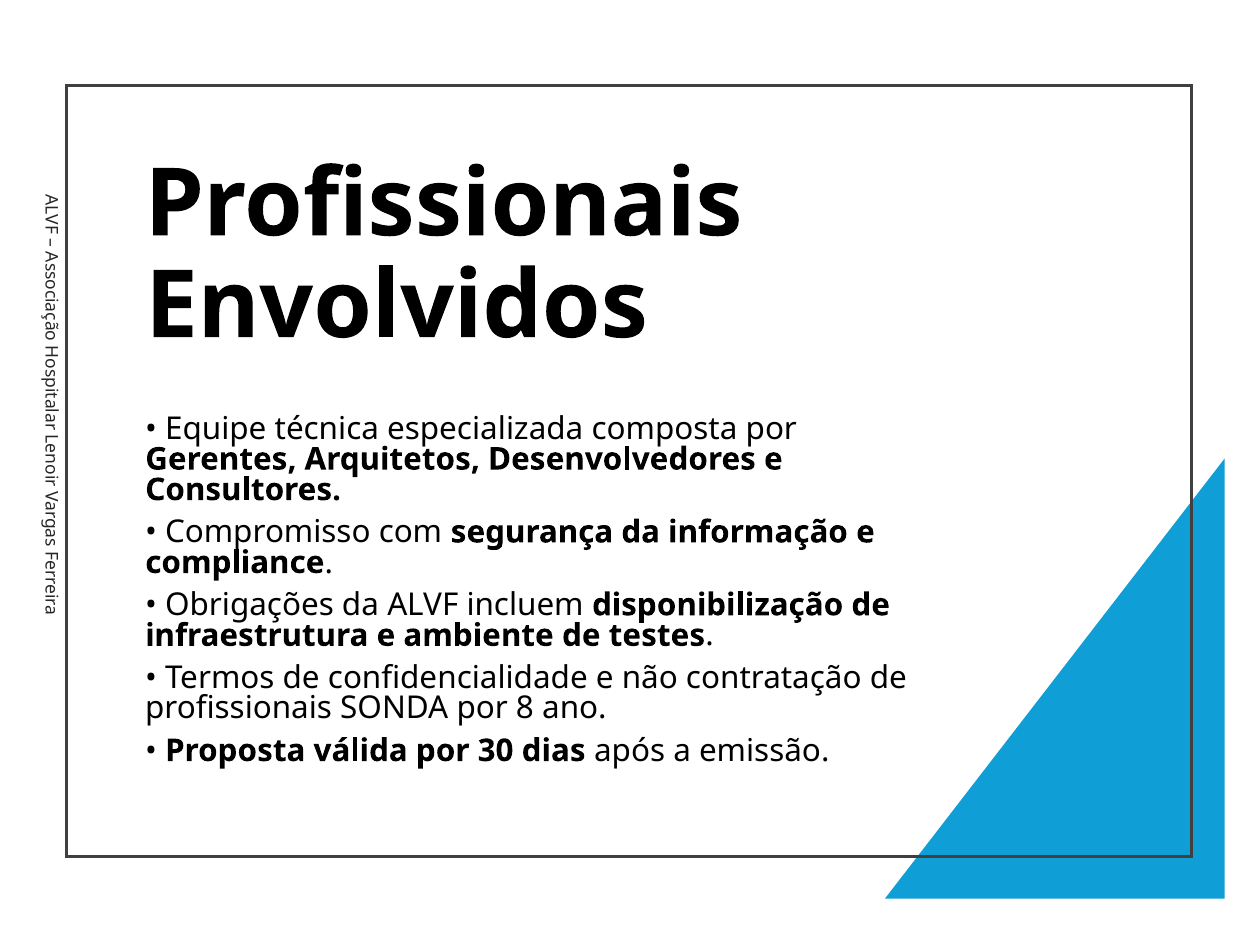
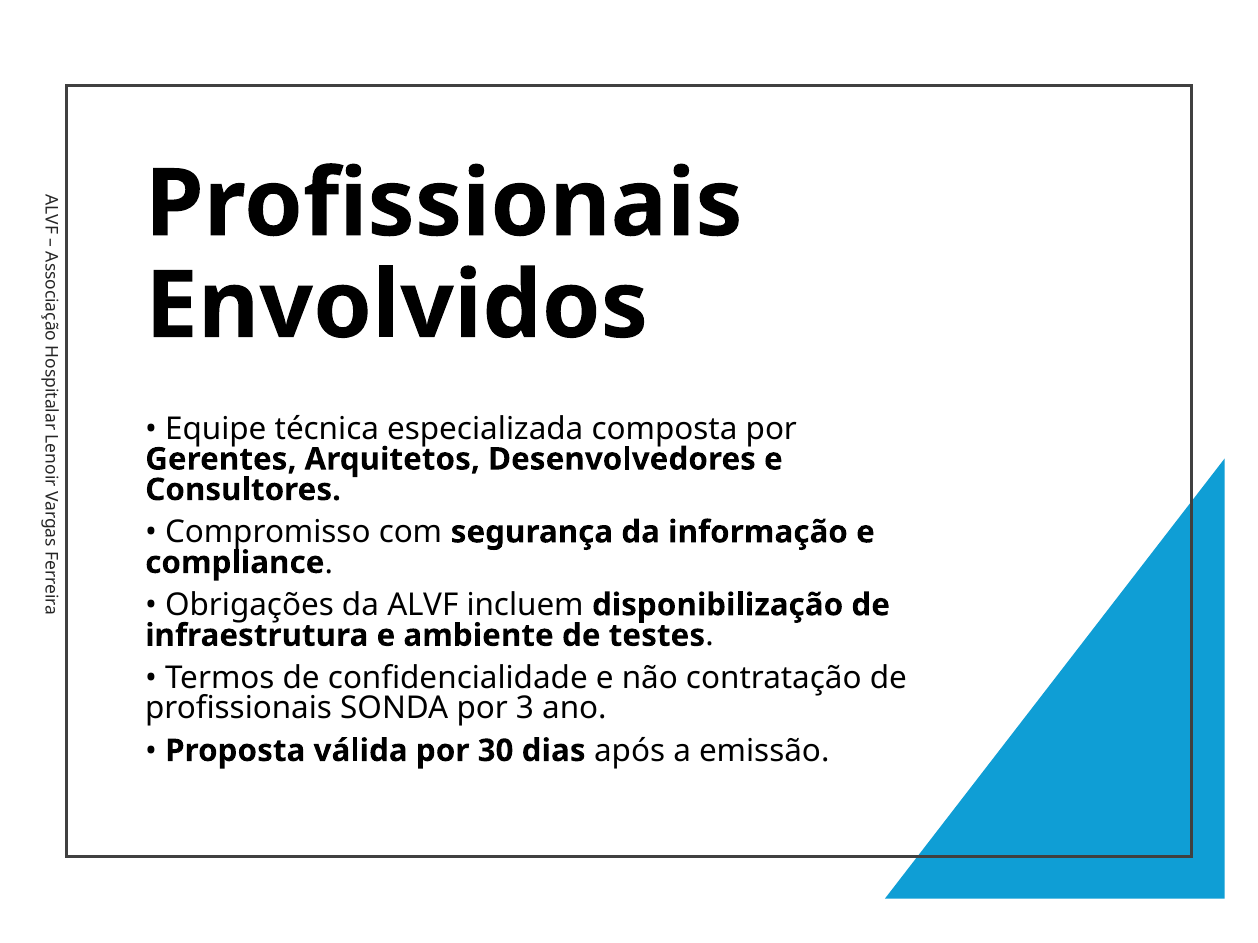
8: 8 -> 3 (525, 709)
